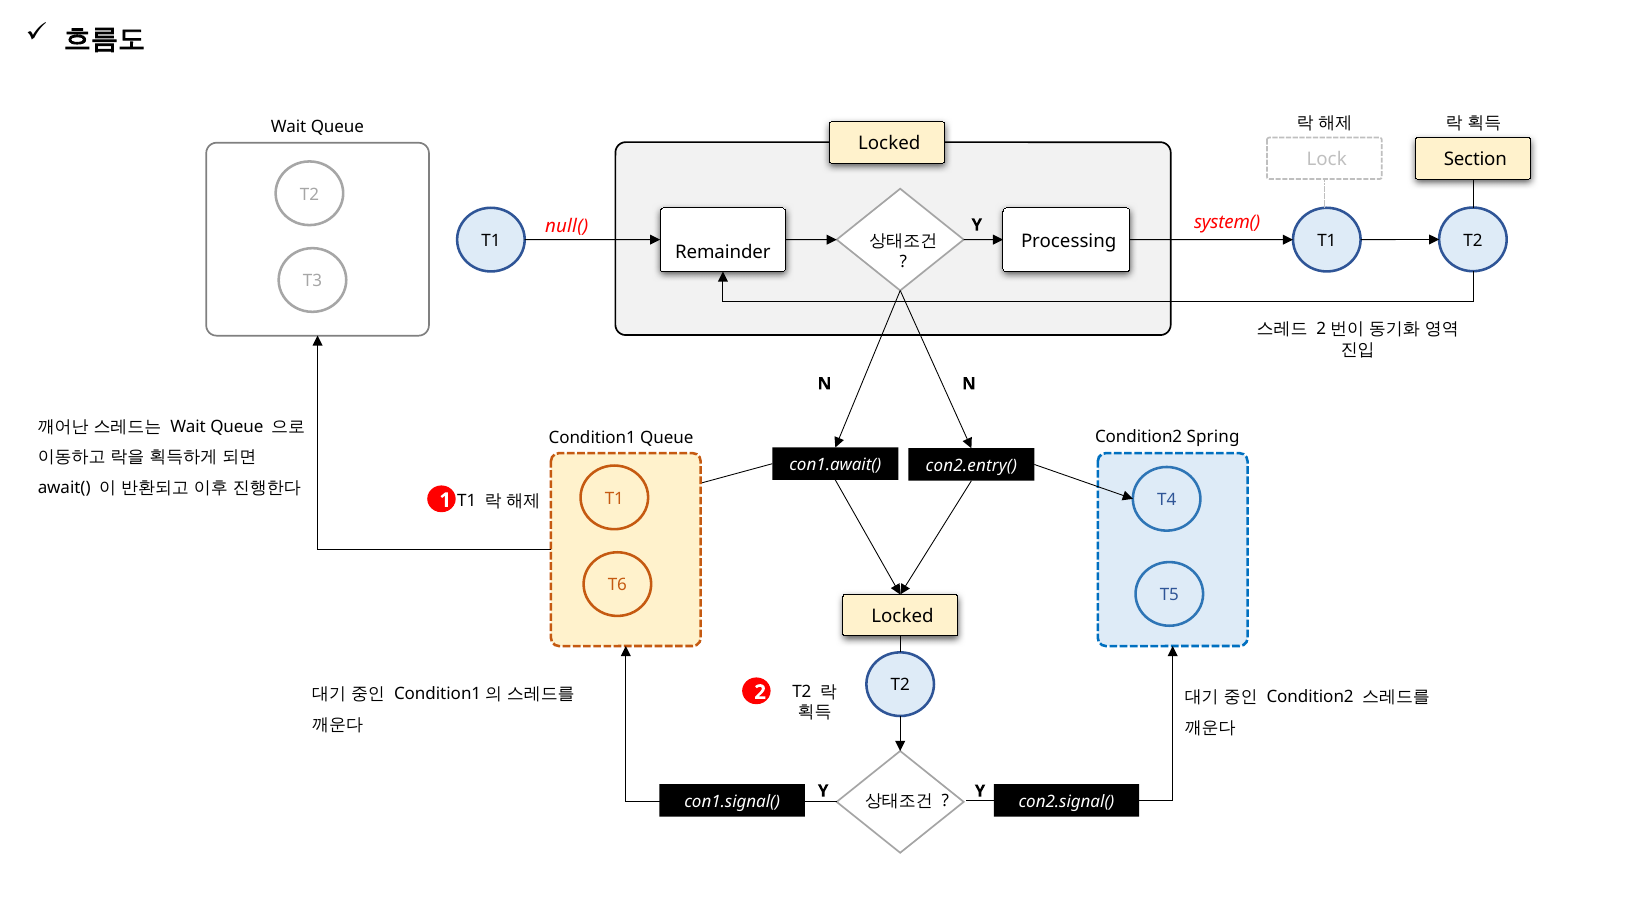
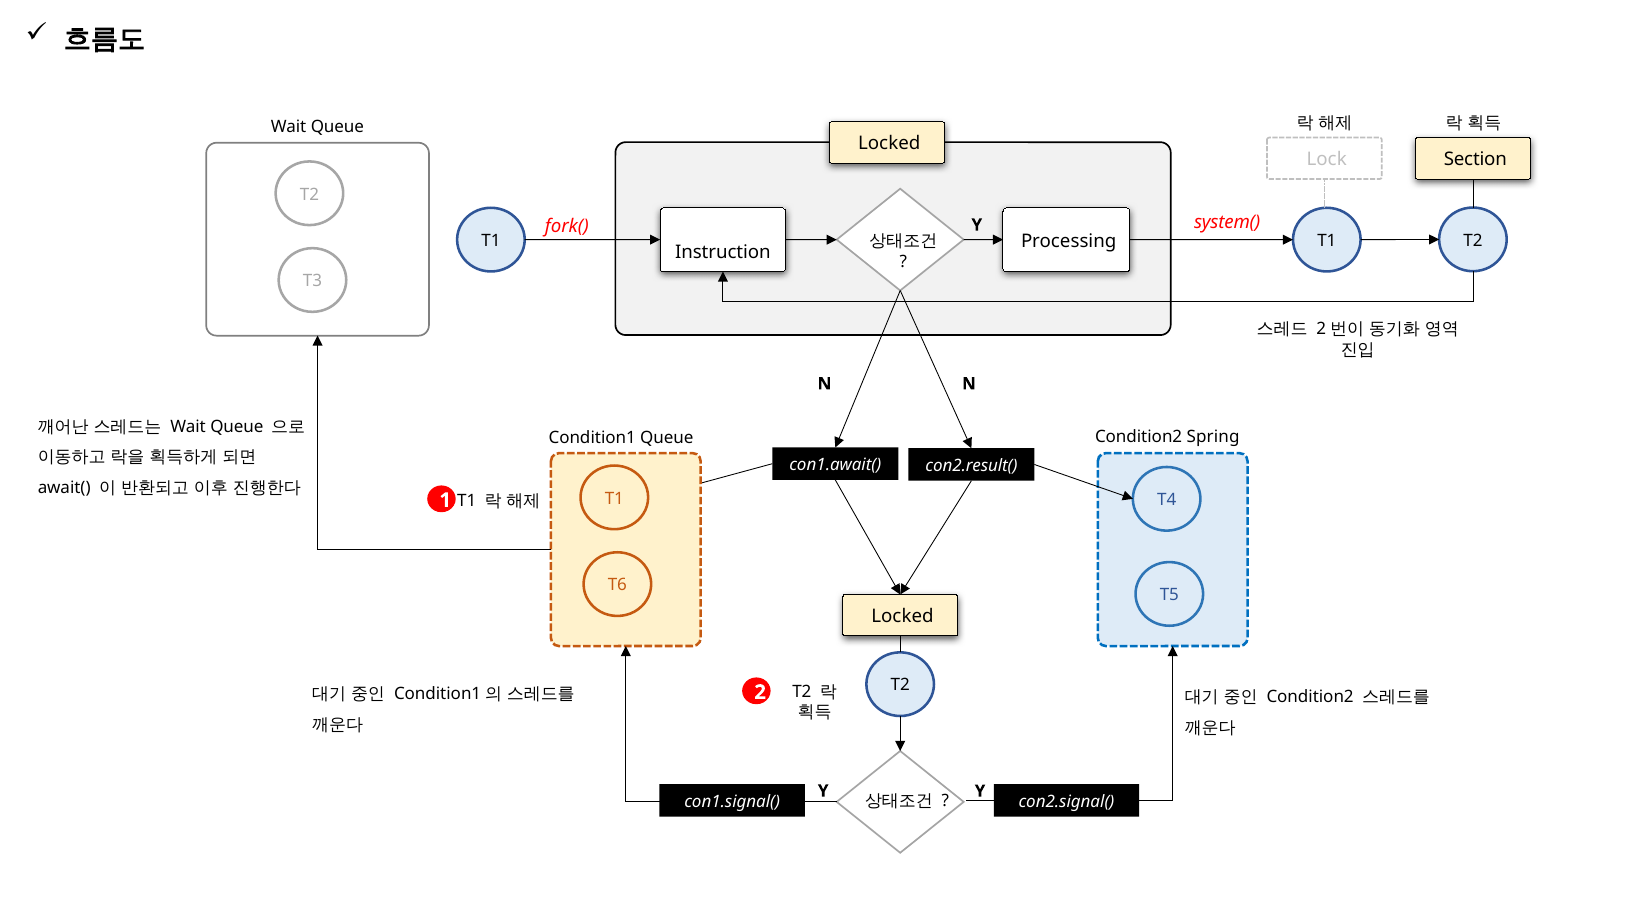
null(: null( -> fork( (567, 226)
Remainder: Remainder -> Instruction (723, 252)
con2.entry(: con2.entry( -> con2.result( (971, 465)
